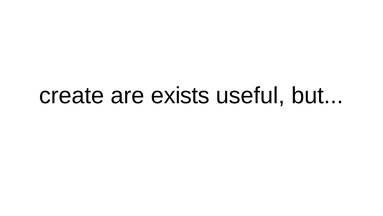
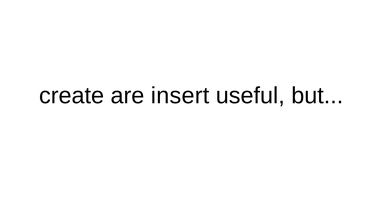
exists: exists -> insert (180, 95)
